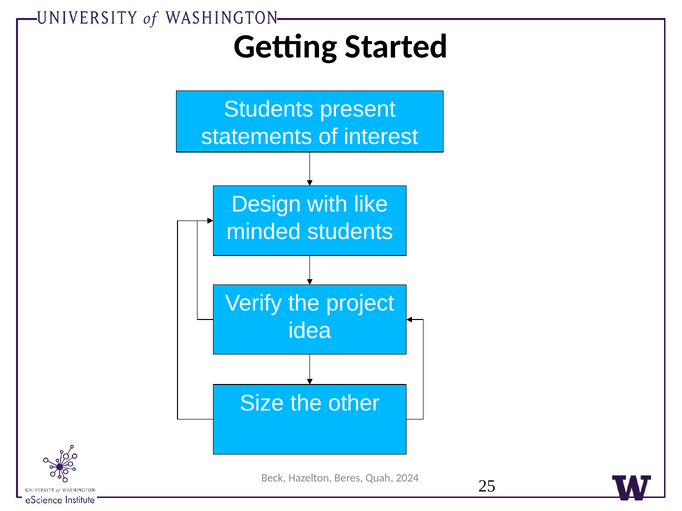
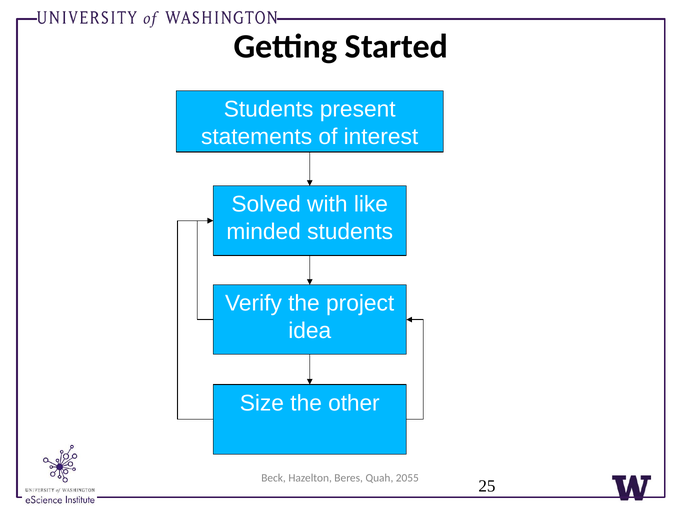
Design: Design -> Solved (266, 205)
2024: 2024 -> 2055 (407, 478)
